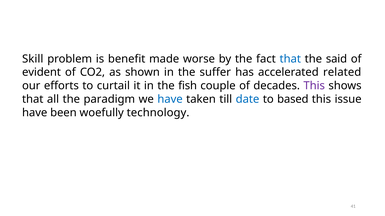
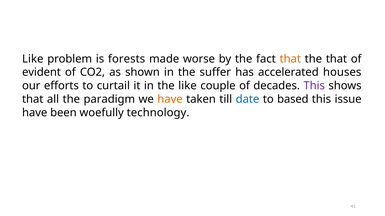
Skill: Skill -> Like (33, 59)
benefit: benefit -> forests (127, 59)
that colour: blue -> orange (290, 59)
the said: said -> that (336, 59)
related: related -> houses (342, 72)
the fish: fish -> like (188, 86)
have colour: blue -> orange (170, 99)
